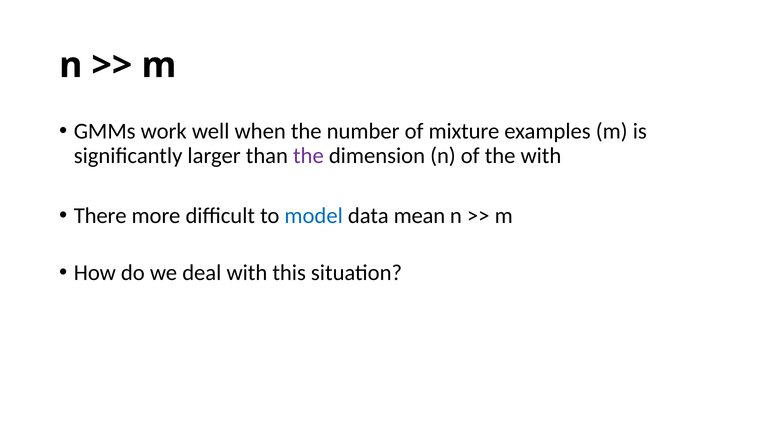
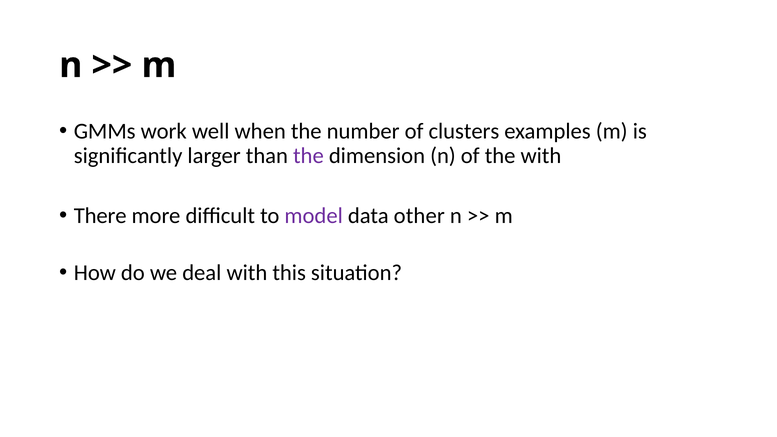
mixture: mixture -> clusters (464, 131)
model colour: blue -> purple (314, 216)
mean: mean -> other (419, 216)
